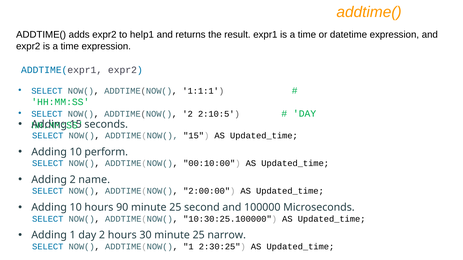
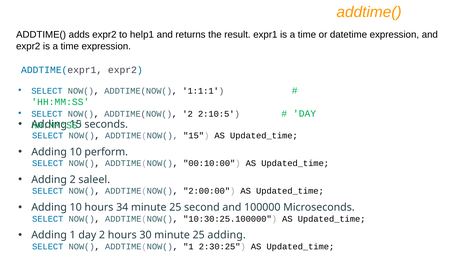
name: name -> saleel (94, 180)
90: 90 -> 34 (122, 208)
25 narrow: narrow -> adding (227, 236)
